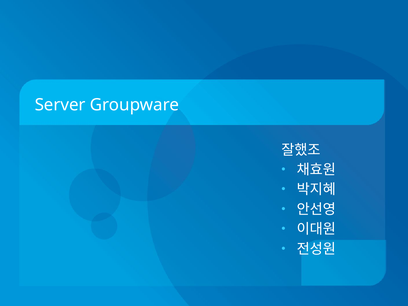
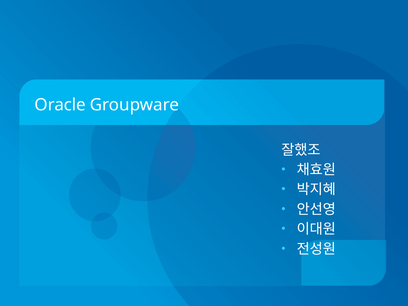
Server: Server -> Oracle (60, 105)
